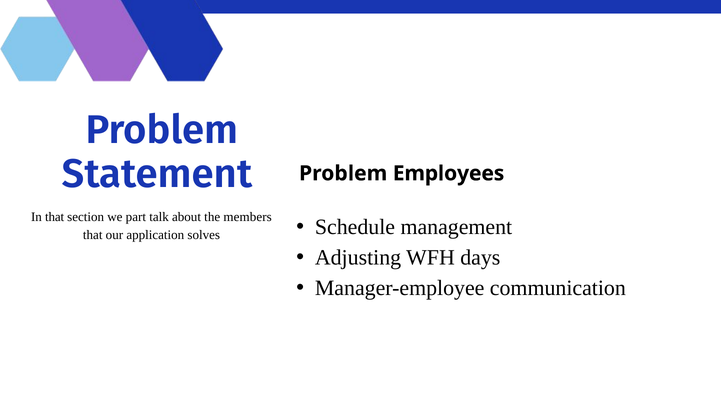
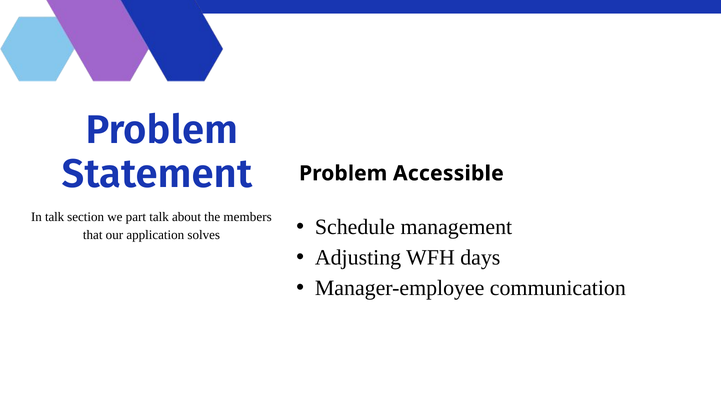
Employees: Employees -> Accessible (448, 174)
In that: that -> talk (55, 217)
